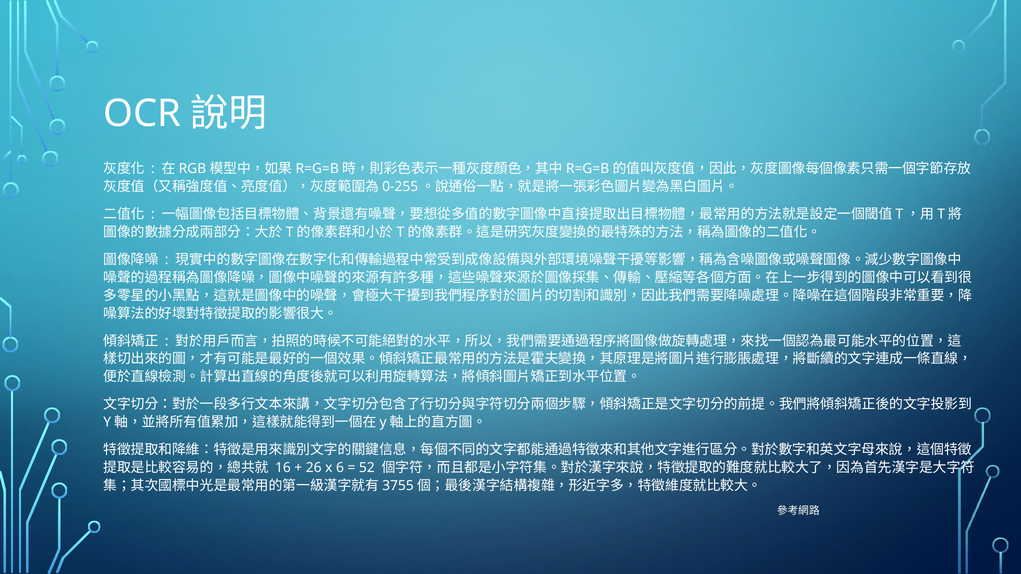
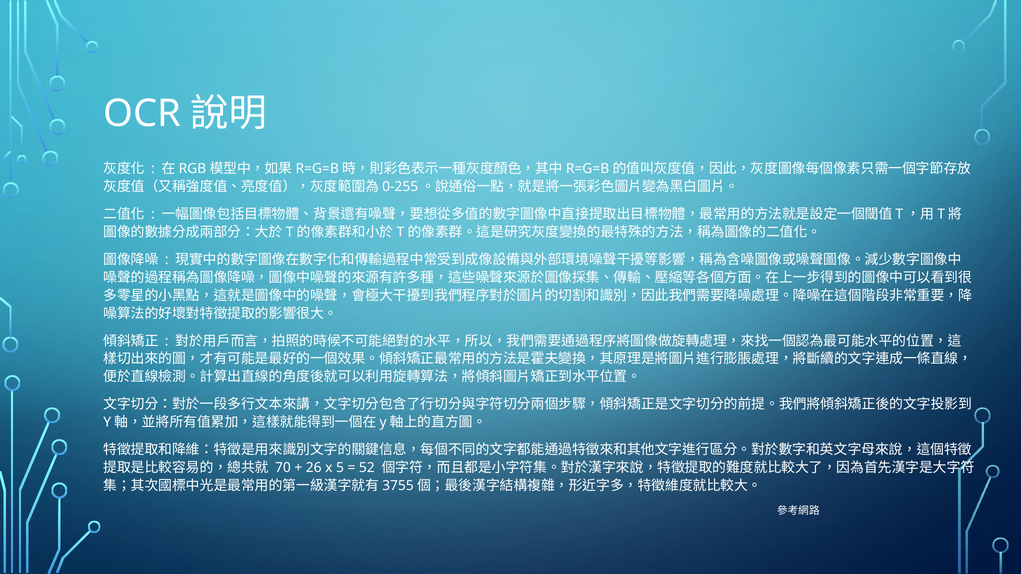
16: 16 -> 70 (283, 468)
6: 6 -> 5 (340, 468)
